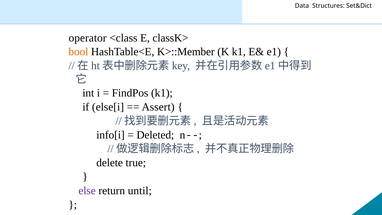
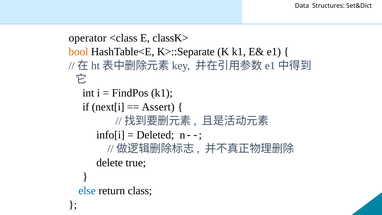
K>::Member: K>::Member -> K>::Separate (186, 52)
else[i: else[i -> next[i (108, 107)
else colour: purple -> blue (87, 191)
until: until -> class (140, 191)
